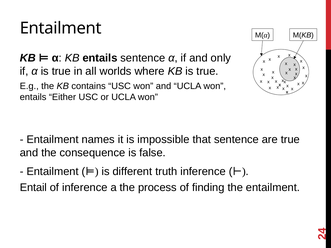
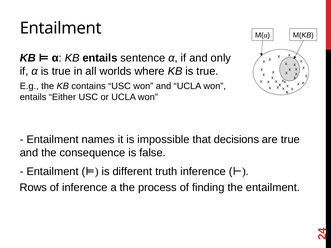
that sentence: sentence -> decisions (236, 140)
Entail: Entail -> Rows (33, 188)
